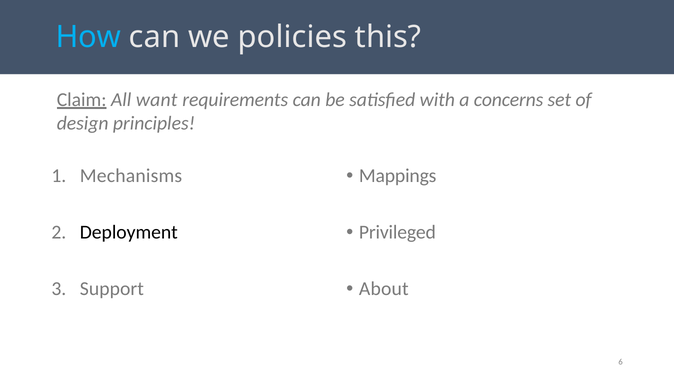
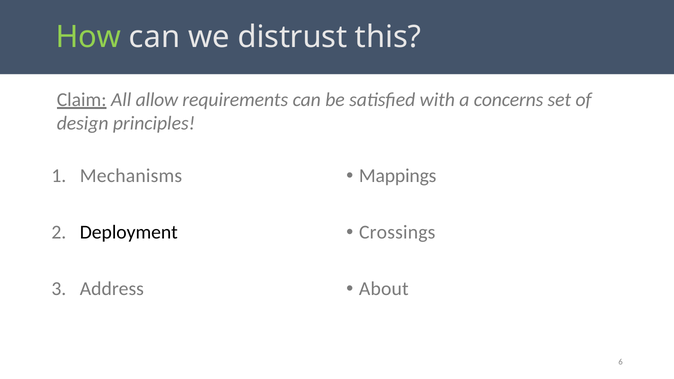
How colour: light blue -> light green (88, 37)
policies: policies -> distrust (293, 37)
want: want -> allow (157, 100)
Privileged: Privileged -> Crossings (397, 233)
Support: Support -> Address (112, 289)
